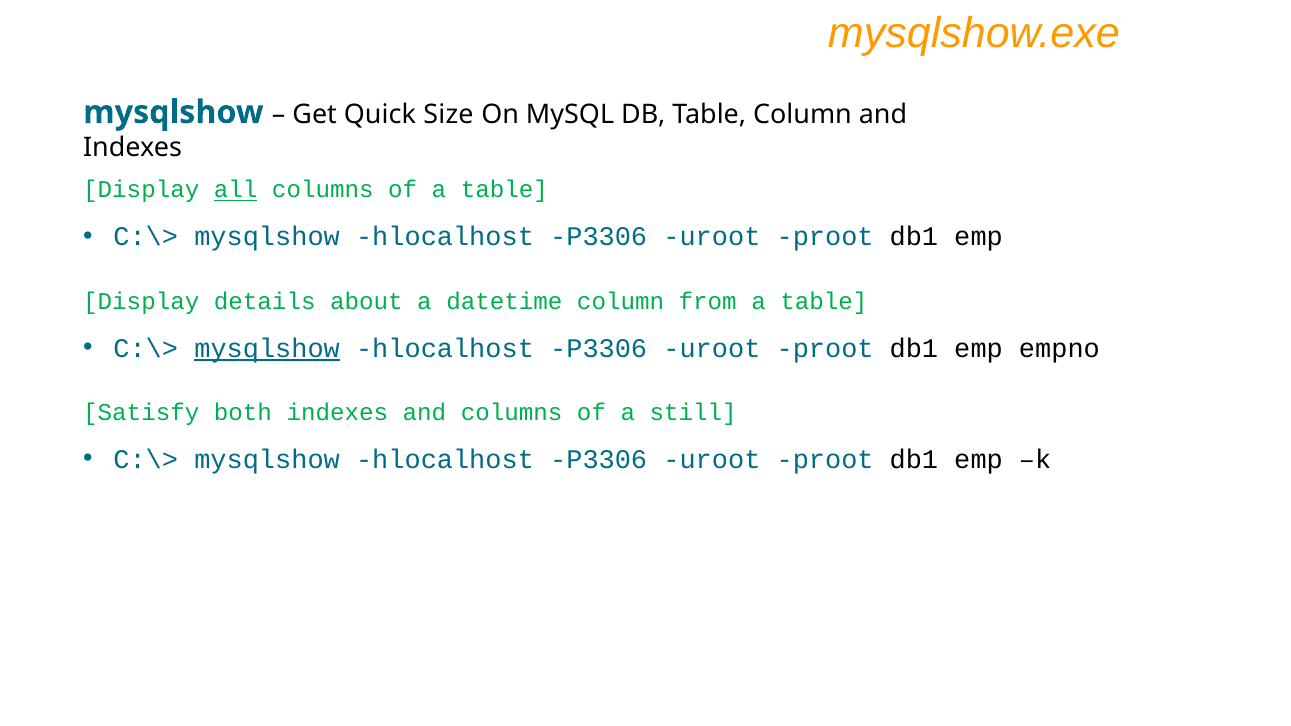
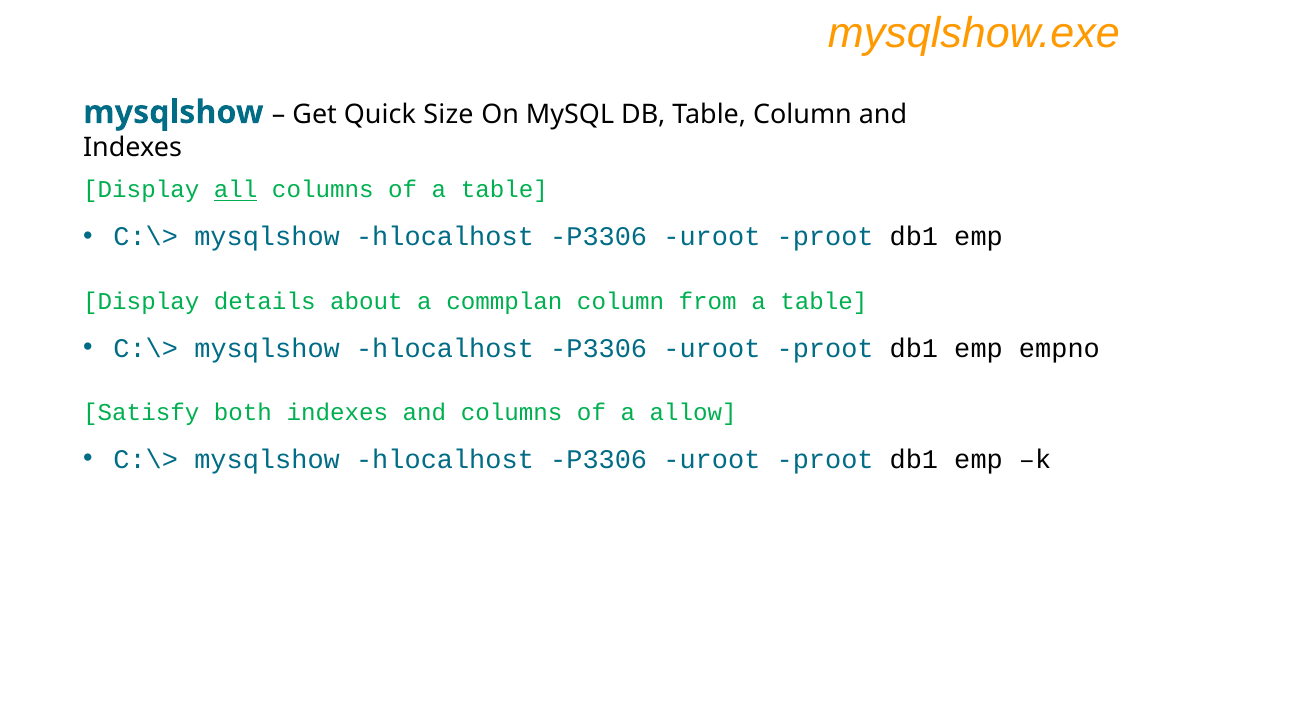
datetime: datetime -> commplan (504, 301)
mysqlshow underline: present -> none (267, 348)
still: still -> allow (693, 413)
